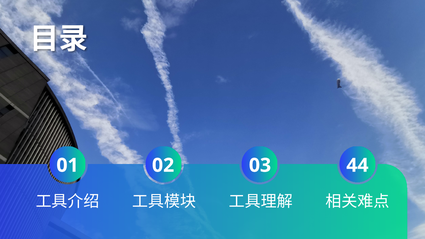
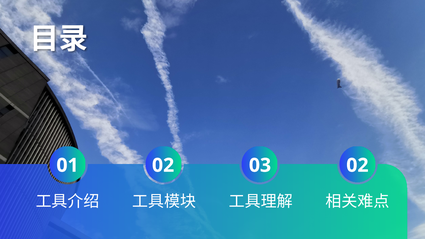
03 44: 44 -> 02 (357, 165)
